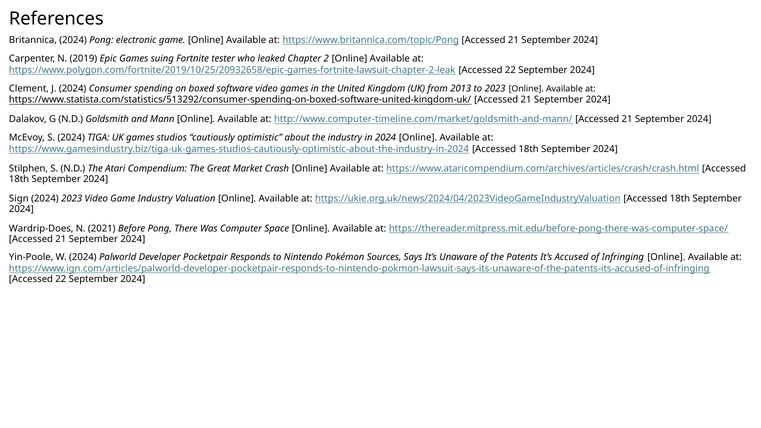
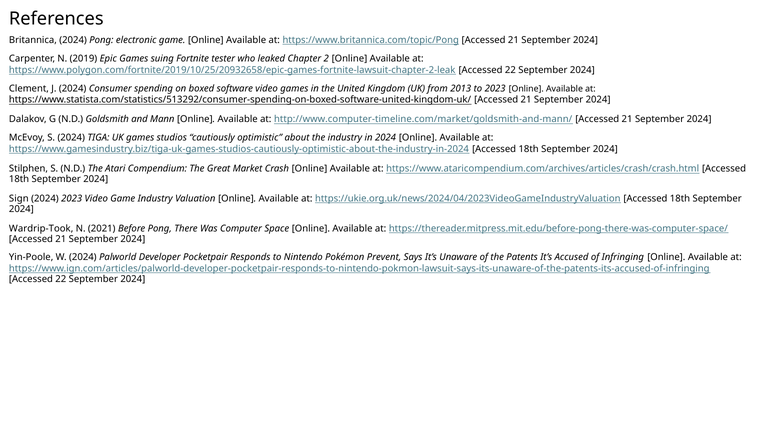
Wardrip-Does: Wardrip-Does -> Wardrip-Took (41, 228)
Sources: Sources -> Prevent (384, 257)
